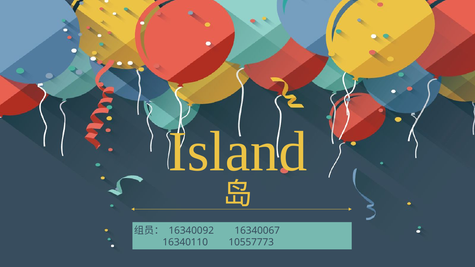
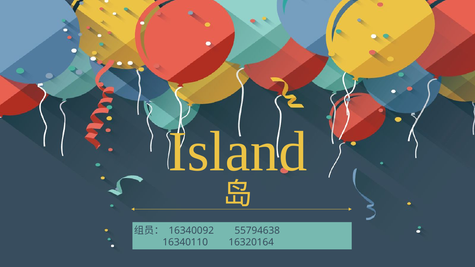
16340067: 16340067 -> 55794638 (257, 231)
10557773: 10557773 -> 16320164 (251, 243)
